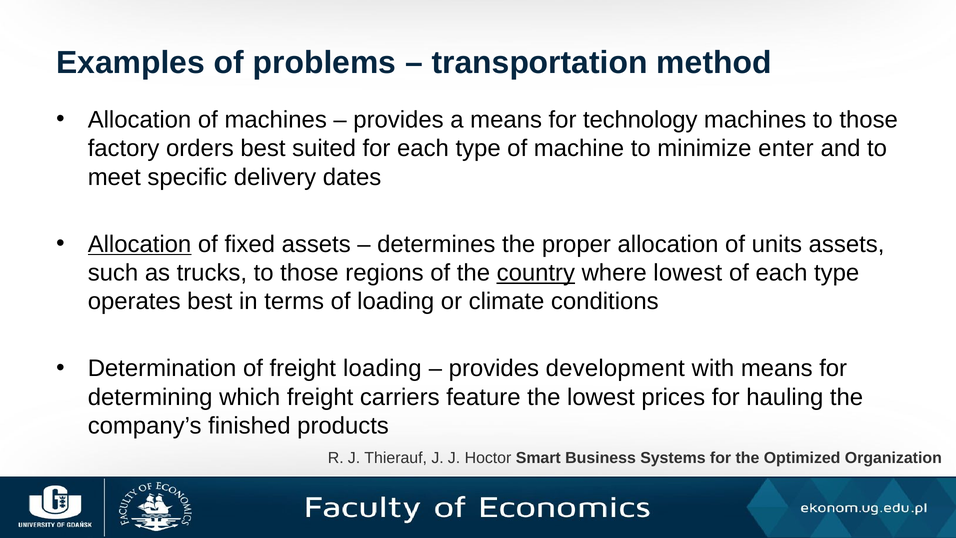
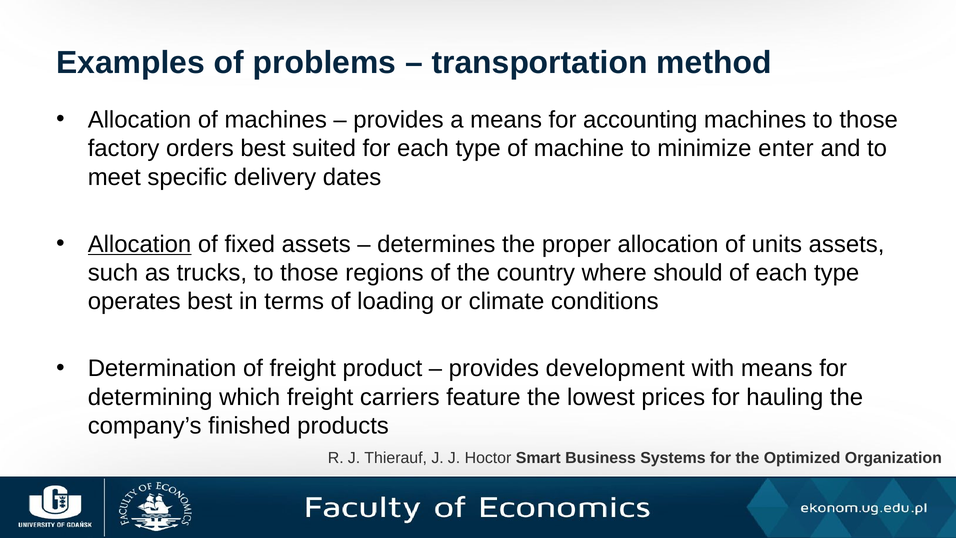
technology: technology -> accounting (640, 120)
country underline: present -> none (536, 273)
where lowest: lowest -> should (688, 273)
freight loading: loading -> product (382, 368)
